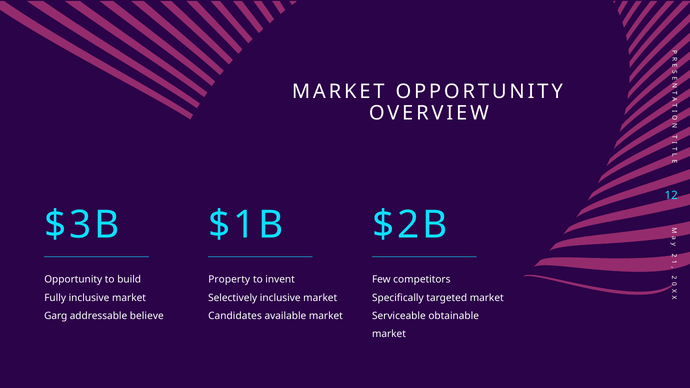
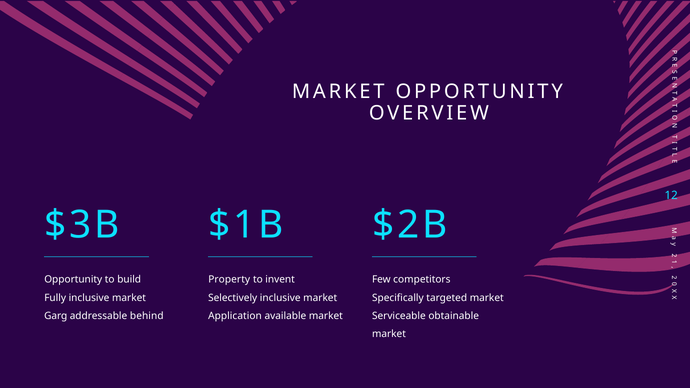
believe: believe -> behind (147, 316)
Candidates: Candidates -> Application (235, 316)
